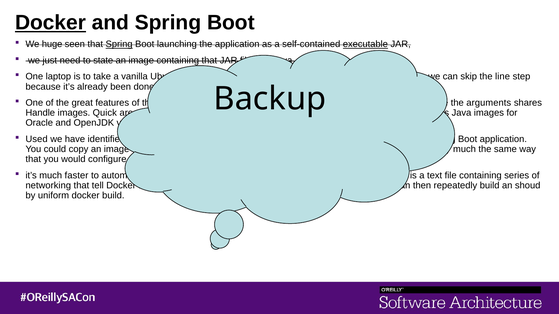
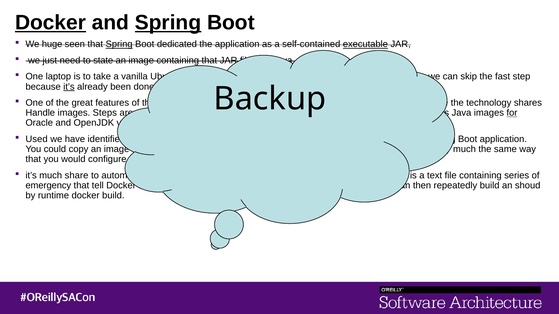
Spring underline: none -> present (168, 23)
Boot launching: launching -> dedicated (177, 44)
line: line -> fast (503, 77)
it’s underline: none -> present (69, 87)
arguments: arguments -> technology (489, 103)
Quick: Quick -> Steps (105, 113)
for underline: none -> present (512, 113)
faster: faster -> share (77, 176)
networking: networking -> emergency (48, 186)
uniform: uniform -> runtime (53, 196)
